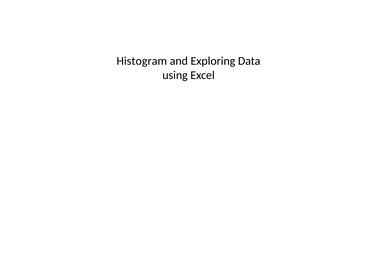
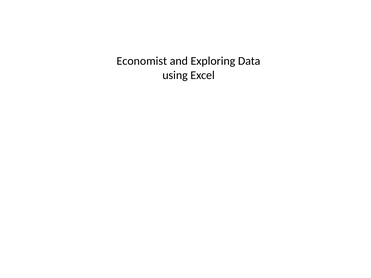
Histogram: Histogram -> Economist (142, 61)
